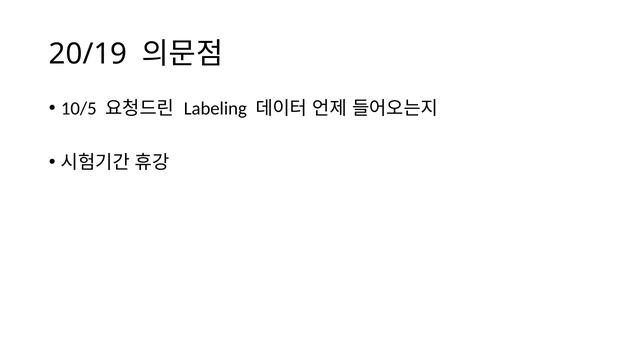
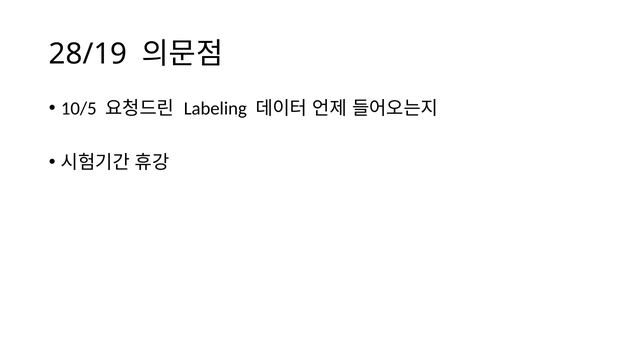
20/19: 20/19 -> 28/19 (88, 54)
